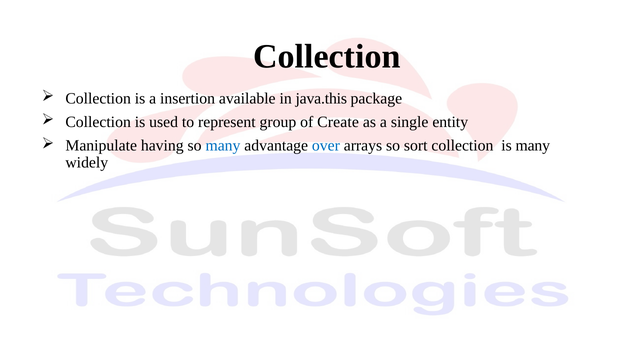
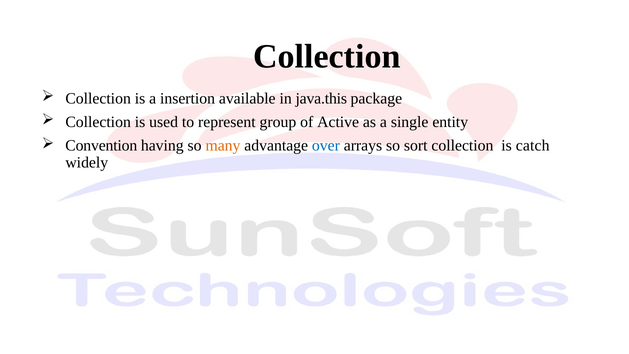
Create: Create -> Active (338, 122)
Manipulate: Manipulate -> Convention (101, 146)
many colour: blue -> orange (223, 146)
is many: many -> catch (533, 146)
